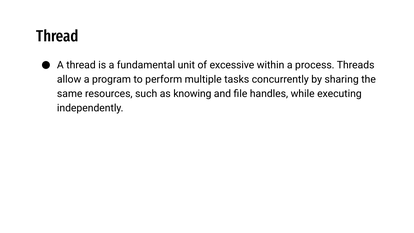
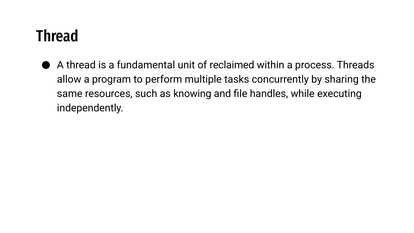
excessive: excessive -> reclaimed (232, 65)
